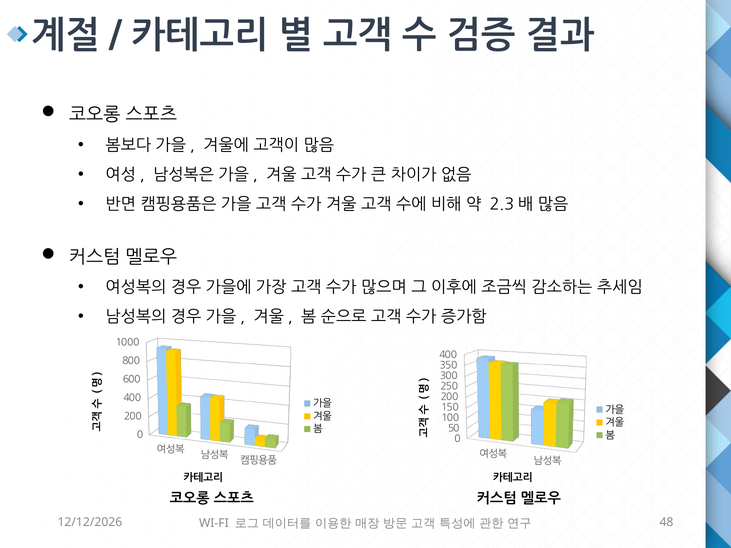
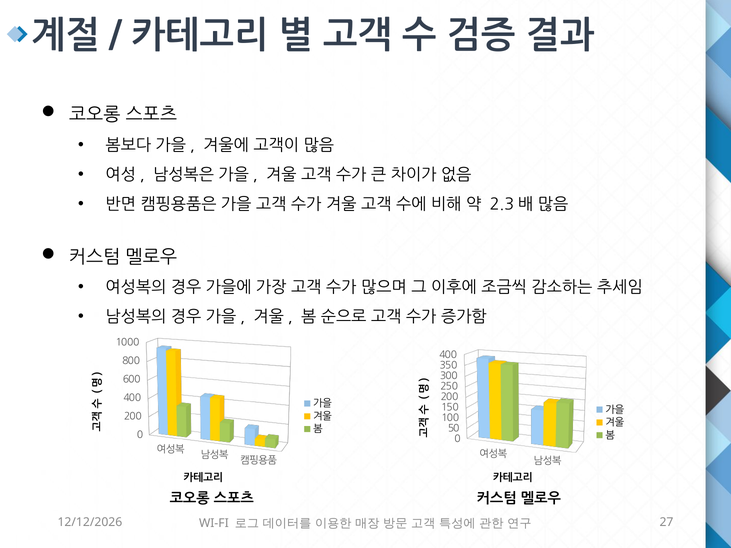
48: 48 -> 27 (666, 523)
